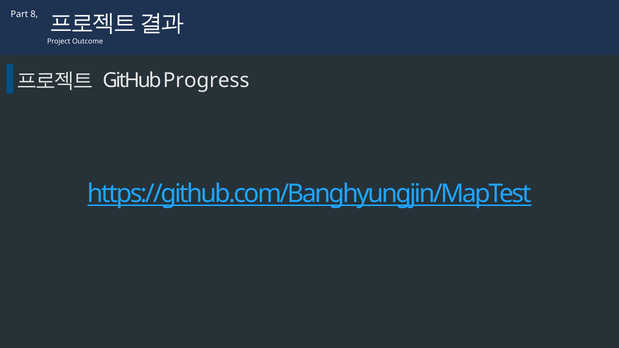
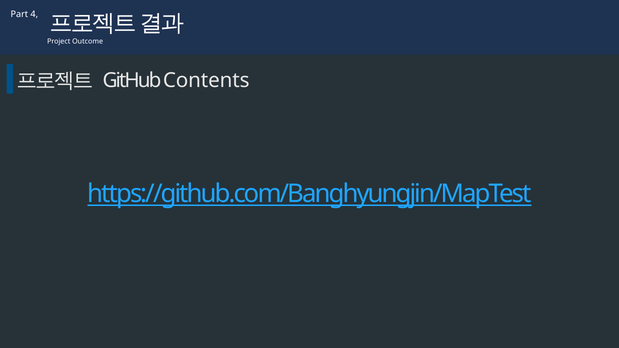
8: 8 -> 4 (34, 14)
Progress: Progress -> Contents (206, 80)
